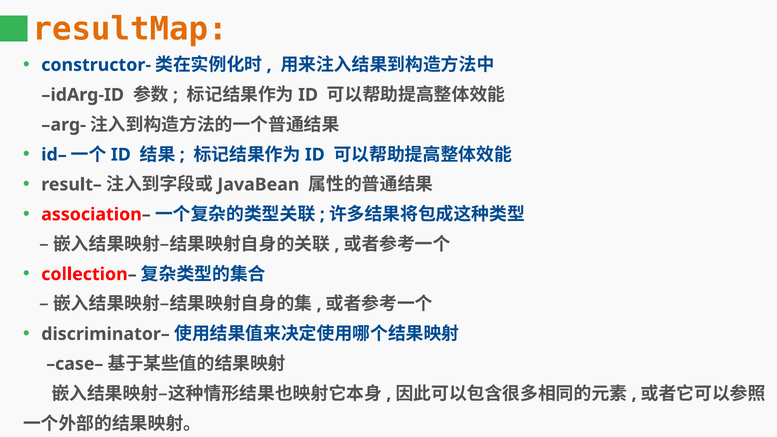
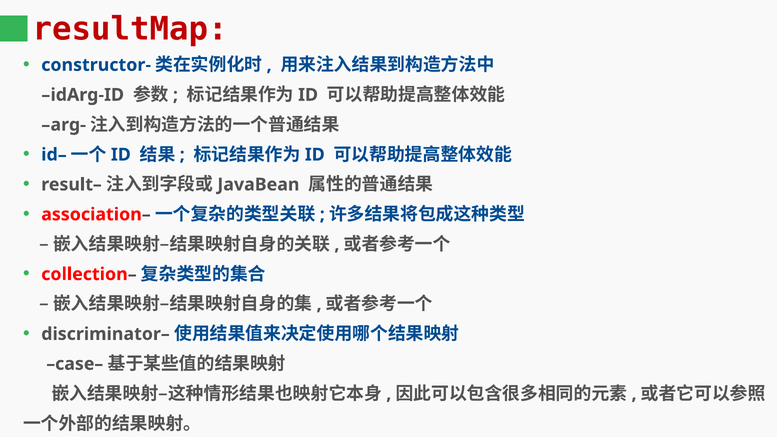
resultMap colour: orange -> red (130, 29)
